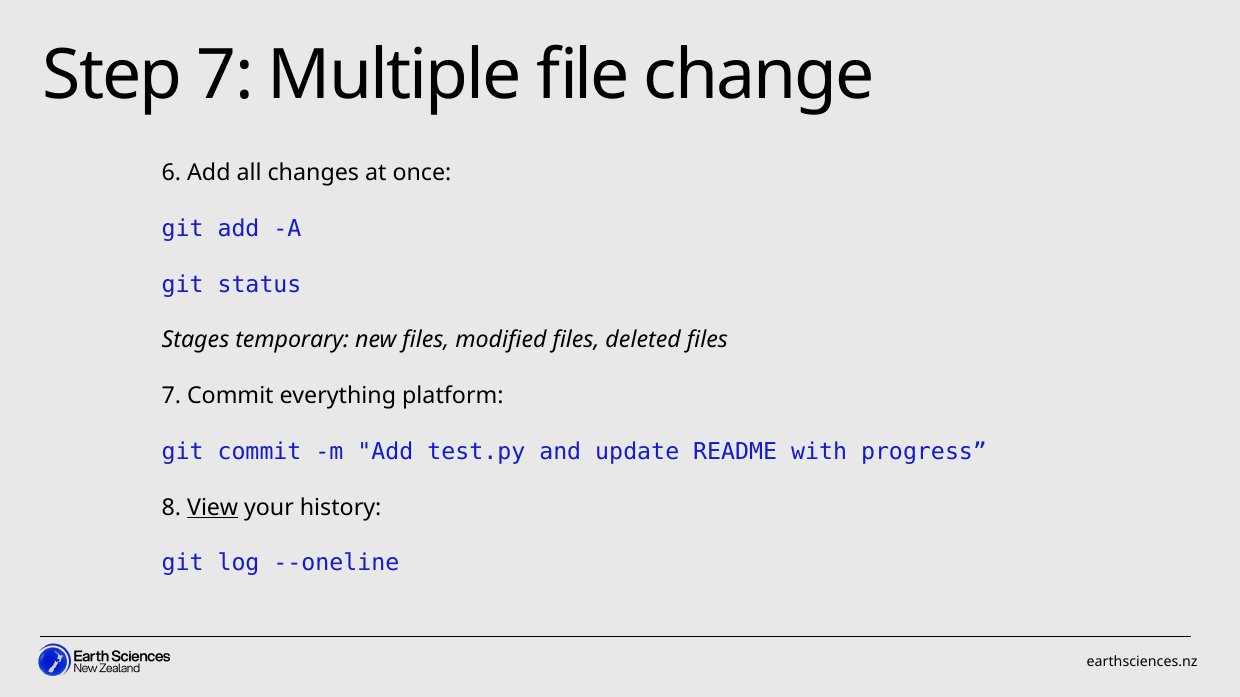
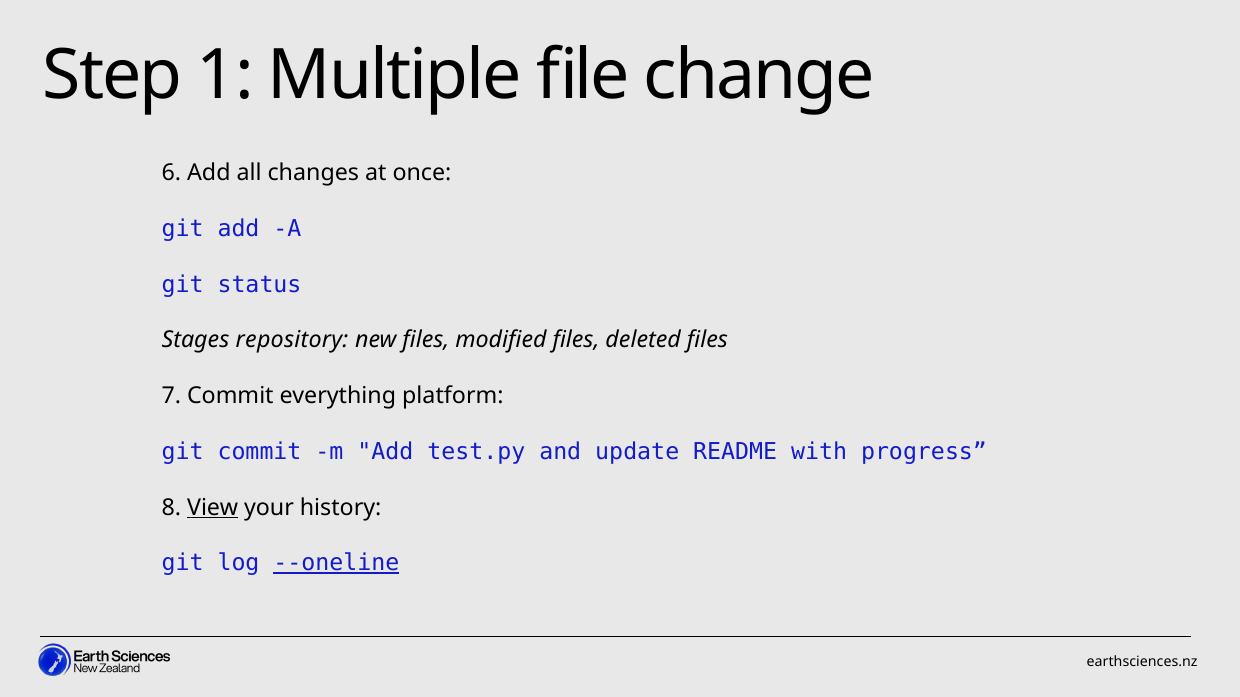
Step 7: 7 -> 1 (226, 76)
temporary: temporary -> repository (292, 340)
--oneline underline: none -> present (336, 564)
